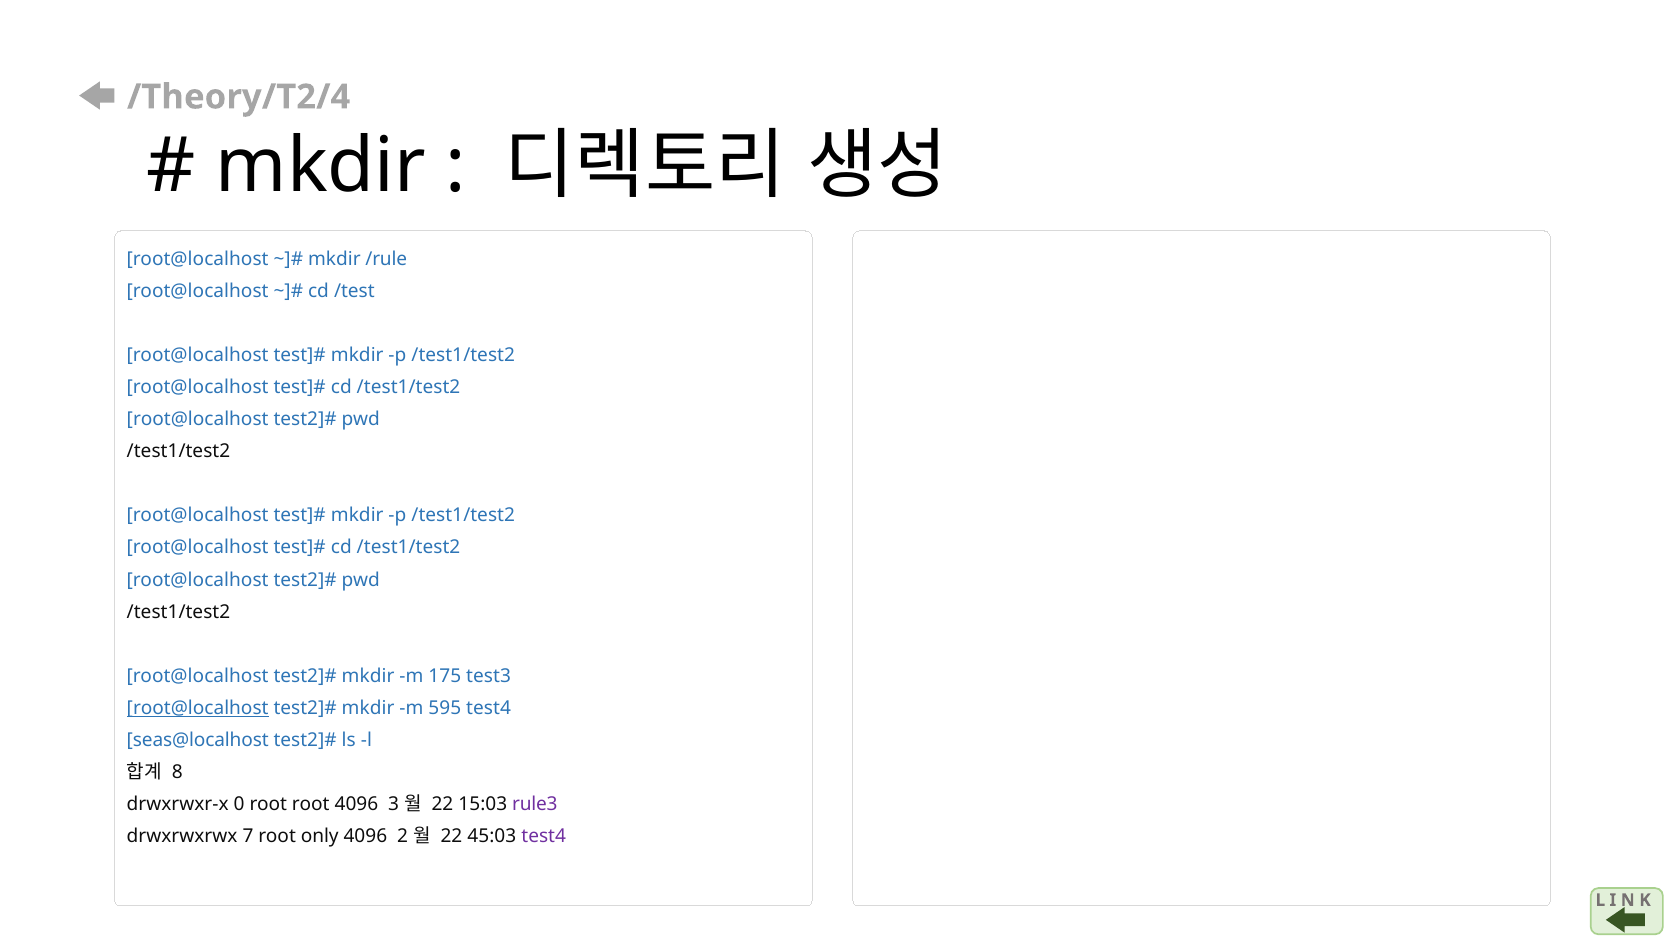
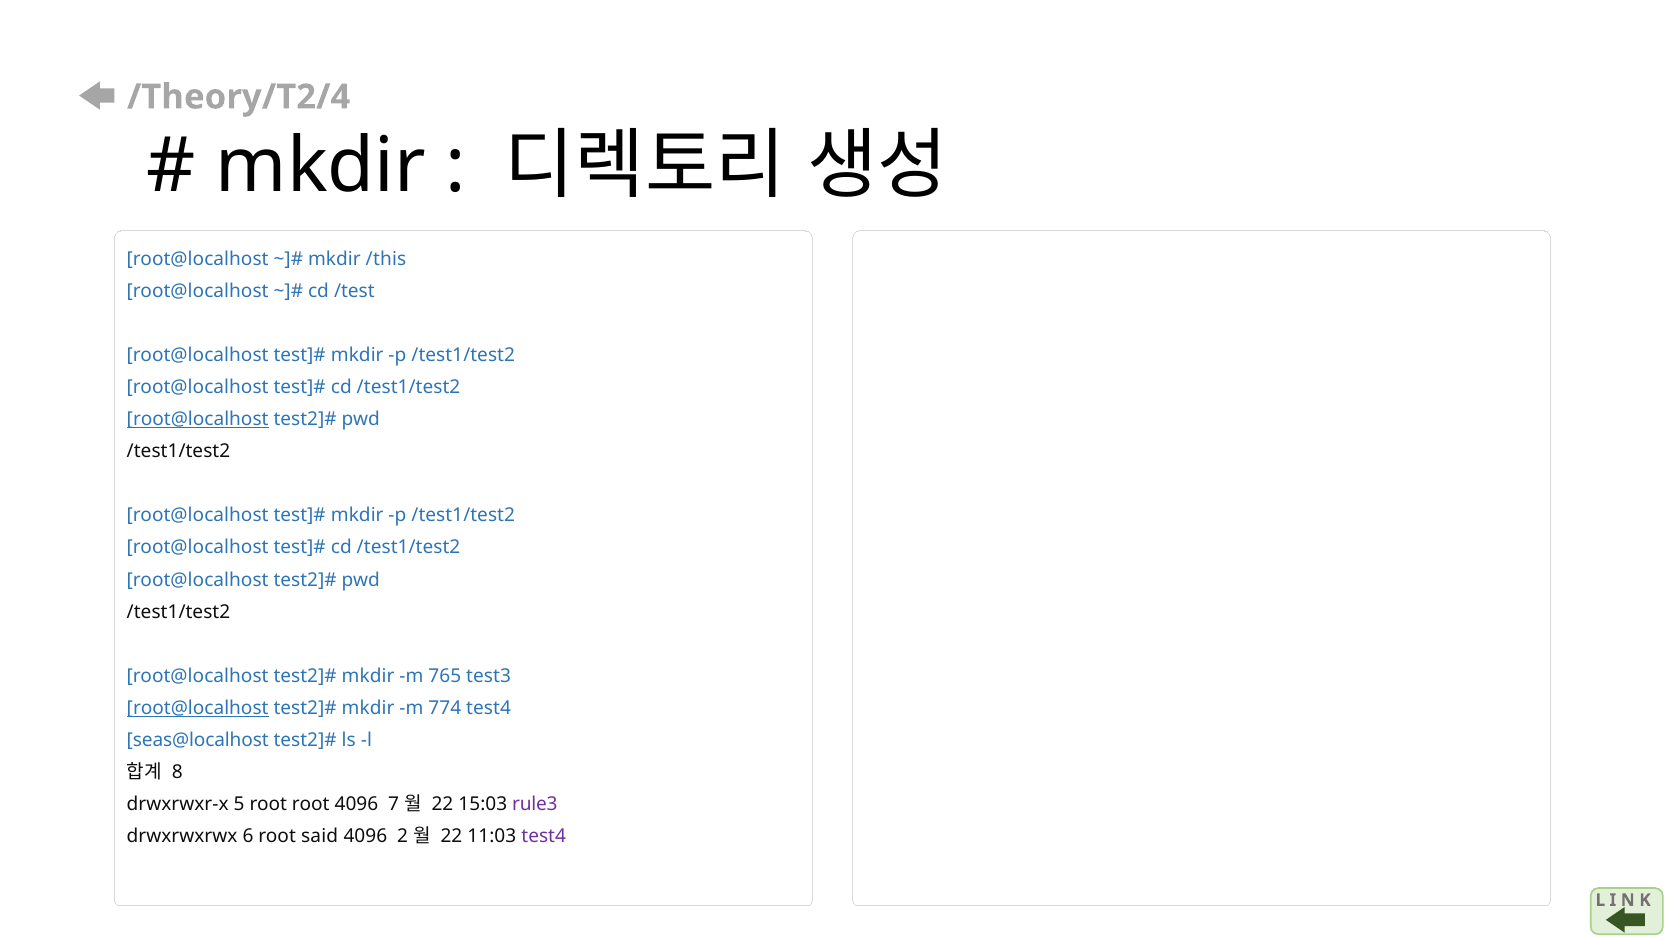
/rule: /rule -> /this (386, 259)
root@localhost underline: none -> present (198, 419)
175: 175 -> 765 (445, 676)
595: 595 -> 774 (445, 708)
0: 0 -> 5 (239, 804)
3: 3 -> 7 (394, 804)
7: 7 -> 6 (248, 836)
only: only -> said (320, 836)
45:03: 45:03 -> 11:03 (492, 836)
